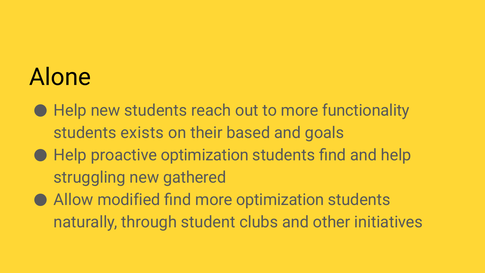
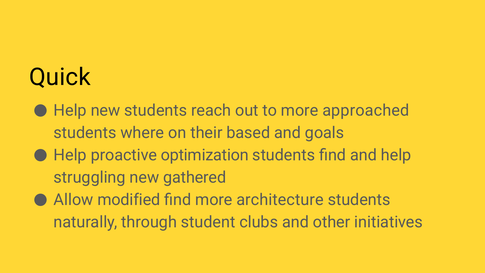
Alone: Alone -> Quick (60, 77)
functionality: functionality -> approached (366, 110)
exists: exists -> where (142, 133)
more optimization: optimization -> architecture (280, 200)
